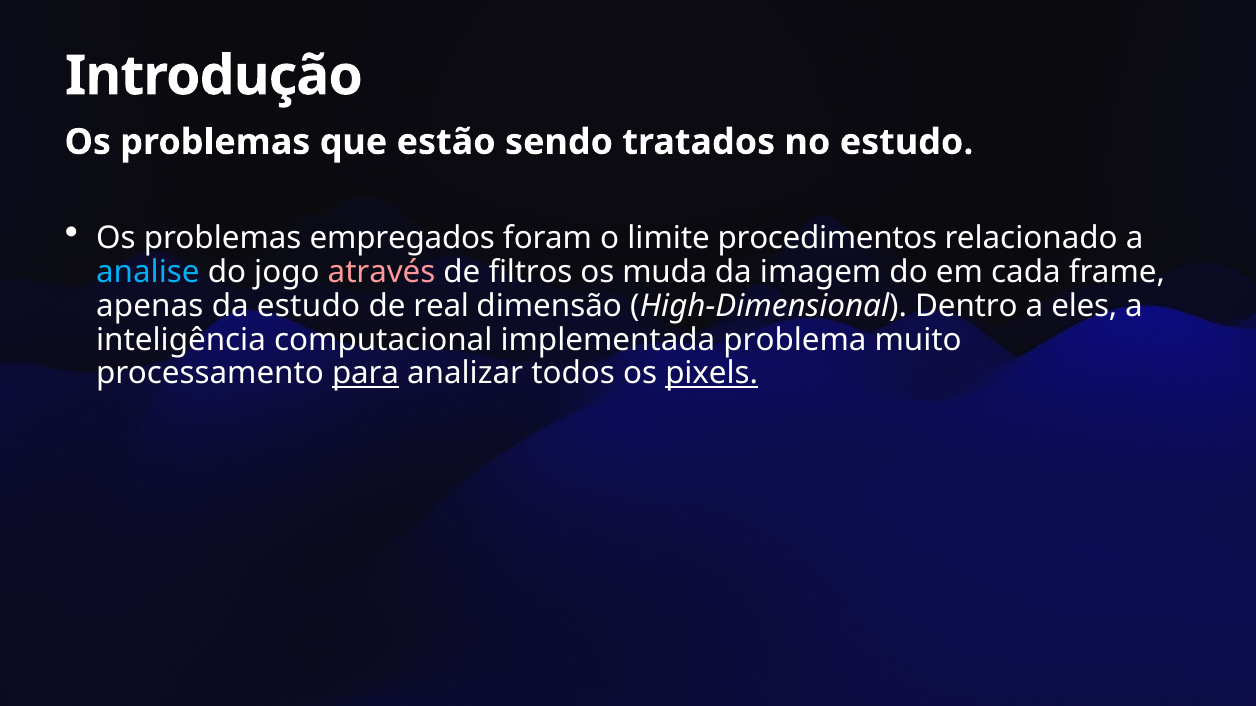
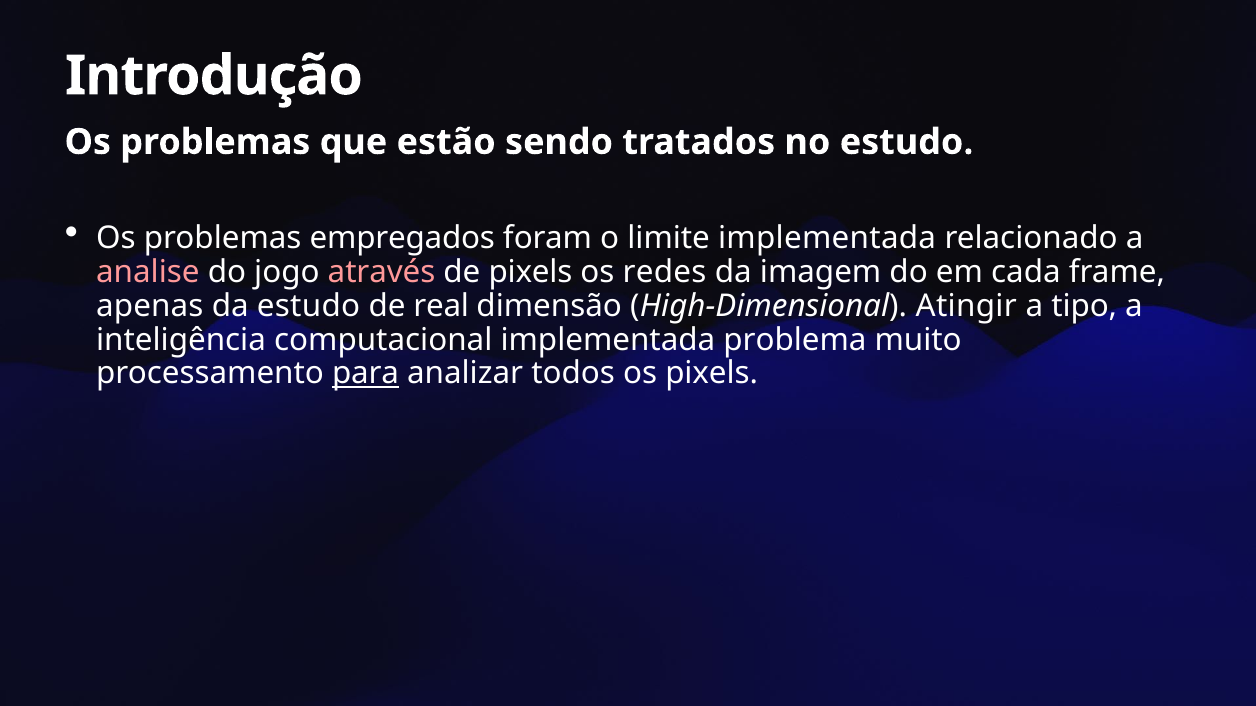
limite procedimentos: procedimentos -> implementada (827, 238)
analise colour: light blue -> pink (148, 272)
de filtros: filtros -> pixels (530, 272)
muda: muda -> redes (664, 272)
Dentro: Dentro -> Atingir (966, 306)
eles: eles -> tipo (1084, 306)
pixels underline: present -> none (712, 374)
